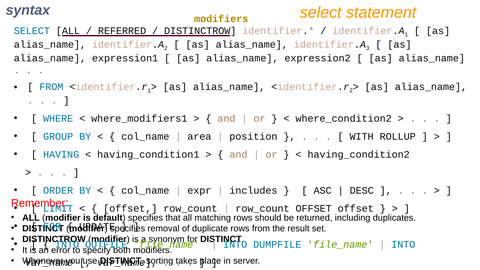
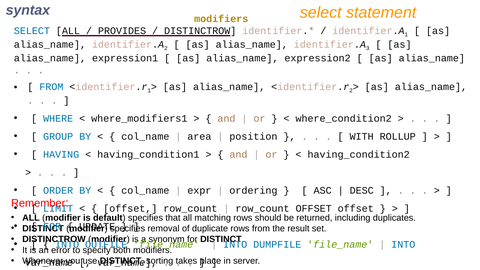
REFERRED: REFERRED -> PROVIDES (122, 31)
includes: includes -> ordering (253, 190)
